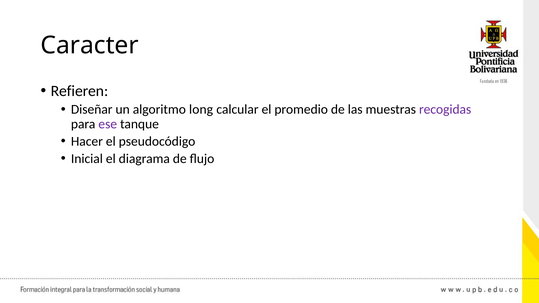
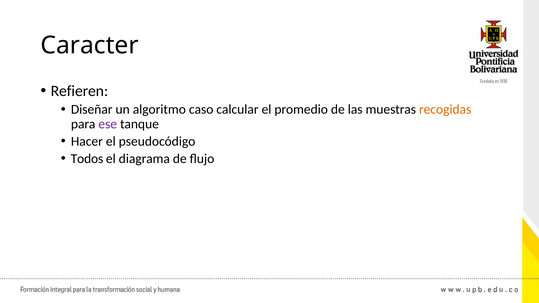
long: long -> caso (201, 109)
recogidas colour: purple -> orange (445, 109)
Inicial: Inicial -> Todos (87, 159)
